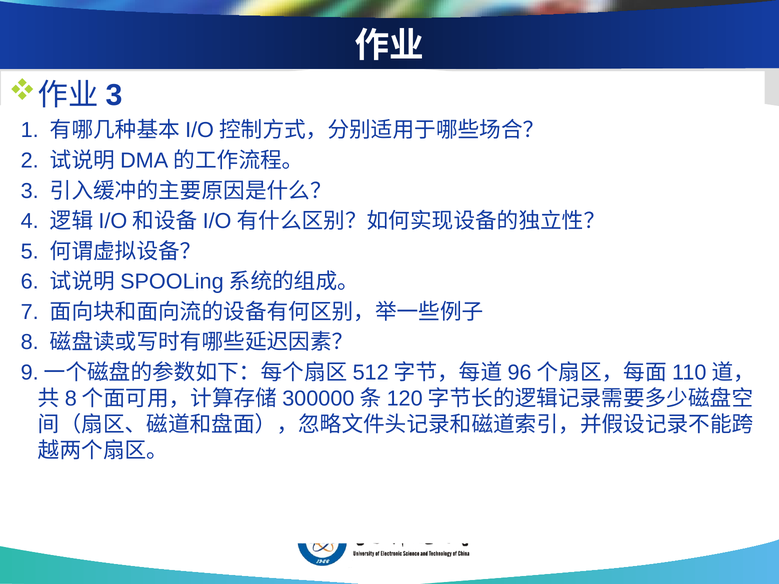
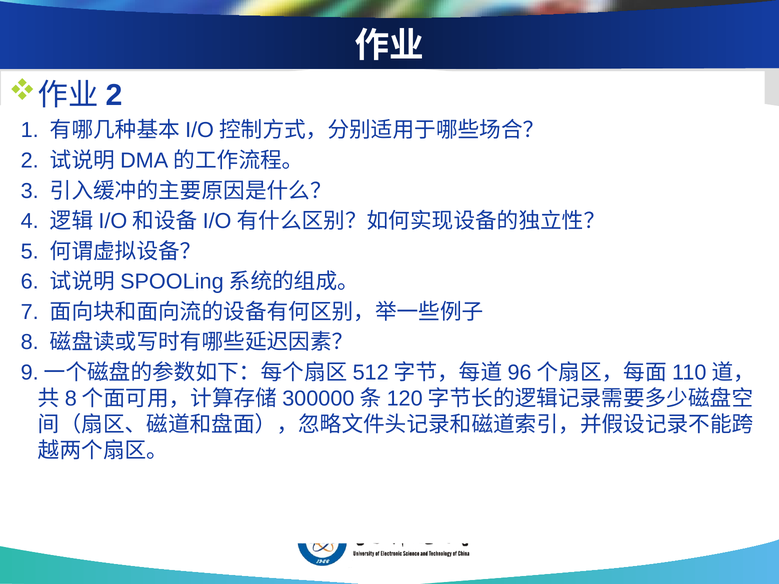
3: 3 -> 2 (114, 95)
